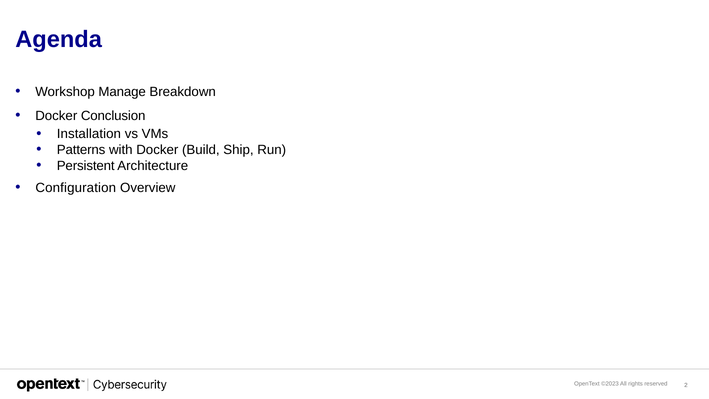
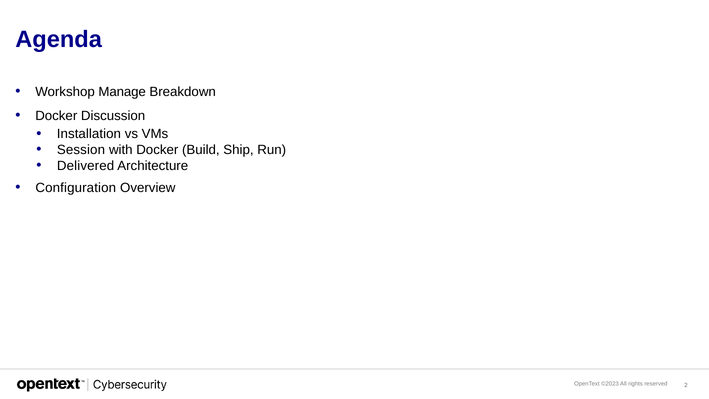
Conclusion: Conclusion -> Discussion (113, 116)
Patterns: Patterns -> Session (81, 150)
Persistent: Persistent -> Delivered (86, 166)
